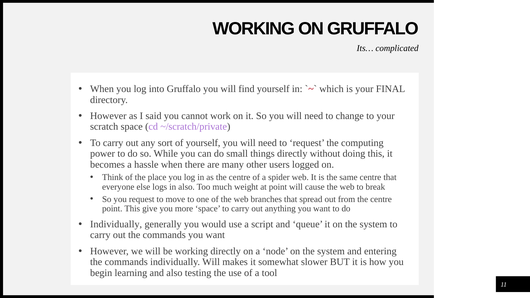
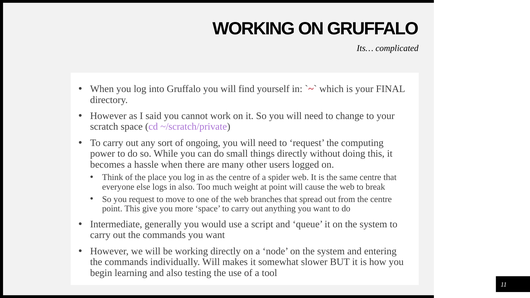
of yourself: yourself -> ongoing (203, 143)
Individually: Individually -> Intermediate (116, 224)
